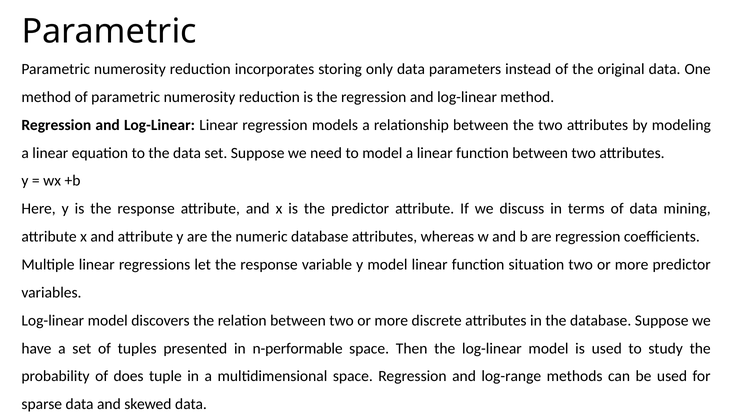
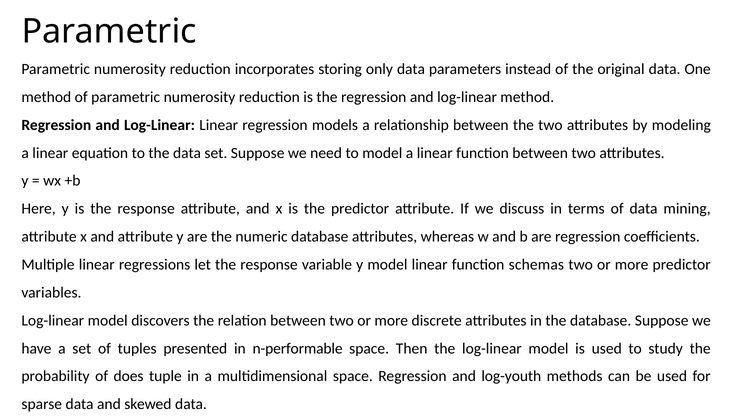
situation: situation -> schemas (536, 265)
log-range: log-range -> log-youth (511, 376)
